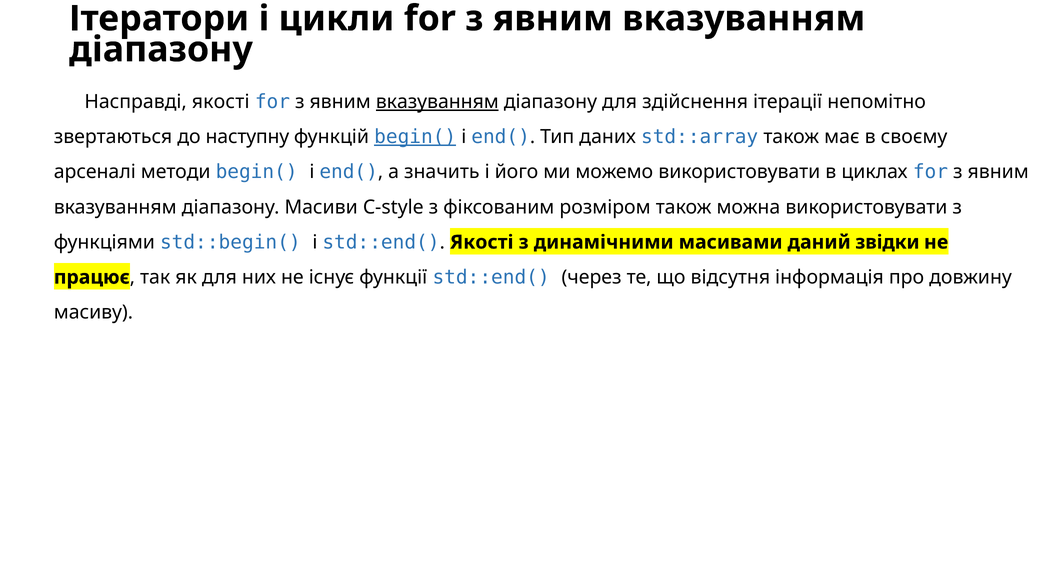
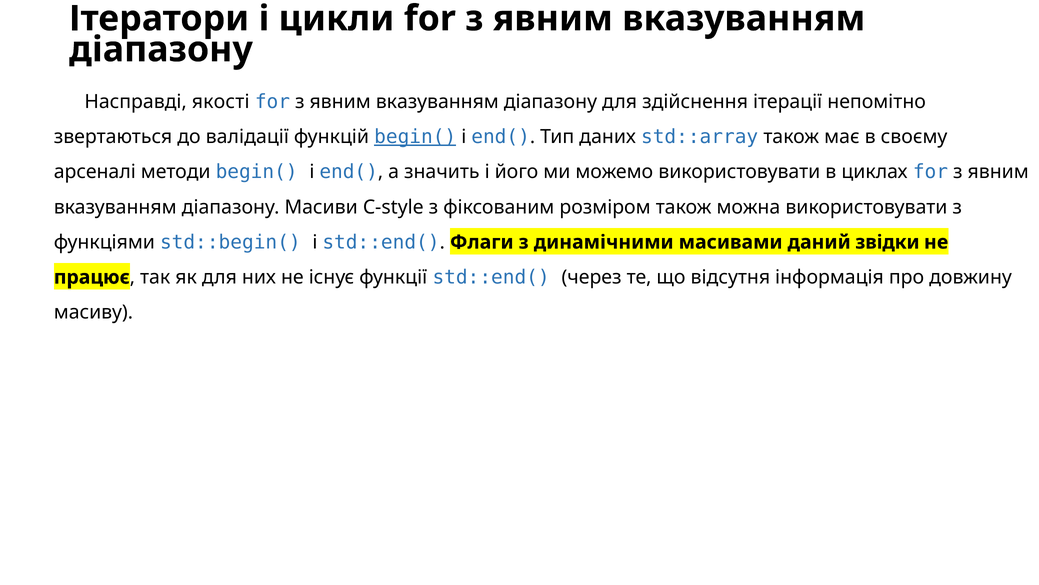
вказуванням underline: present -> none (437, 102)
наступну: наступну -> валідації (247, 137)
Якості: Якості -> Флаги (482, 242)
